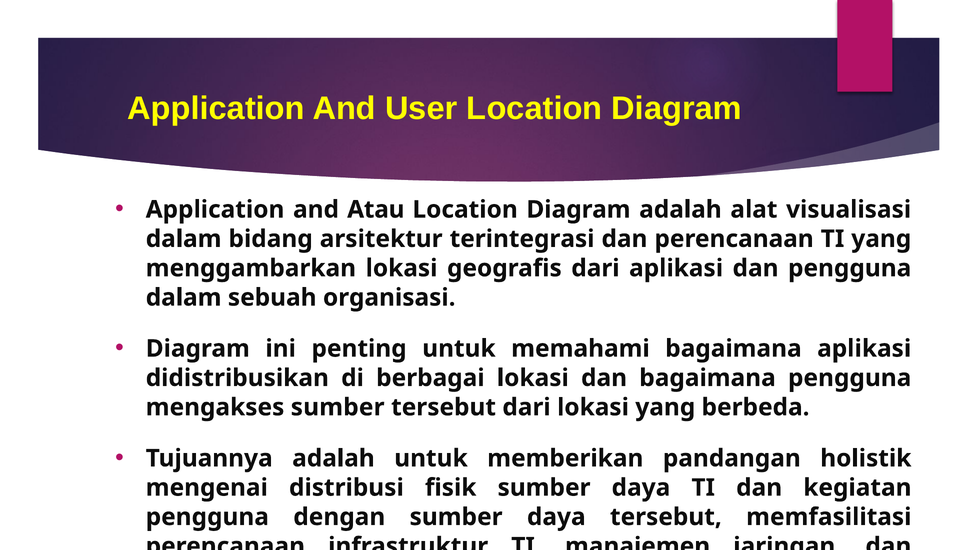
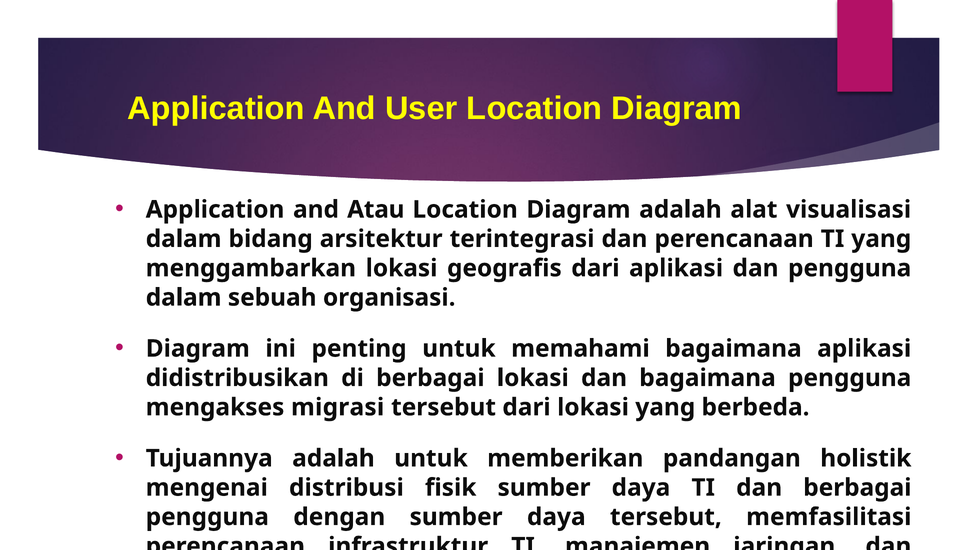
mengakses sumber: sumber -> migrasi (338, 407)
dan kegiatan: kegiatan -> berbagai (857, 488)
